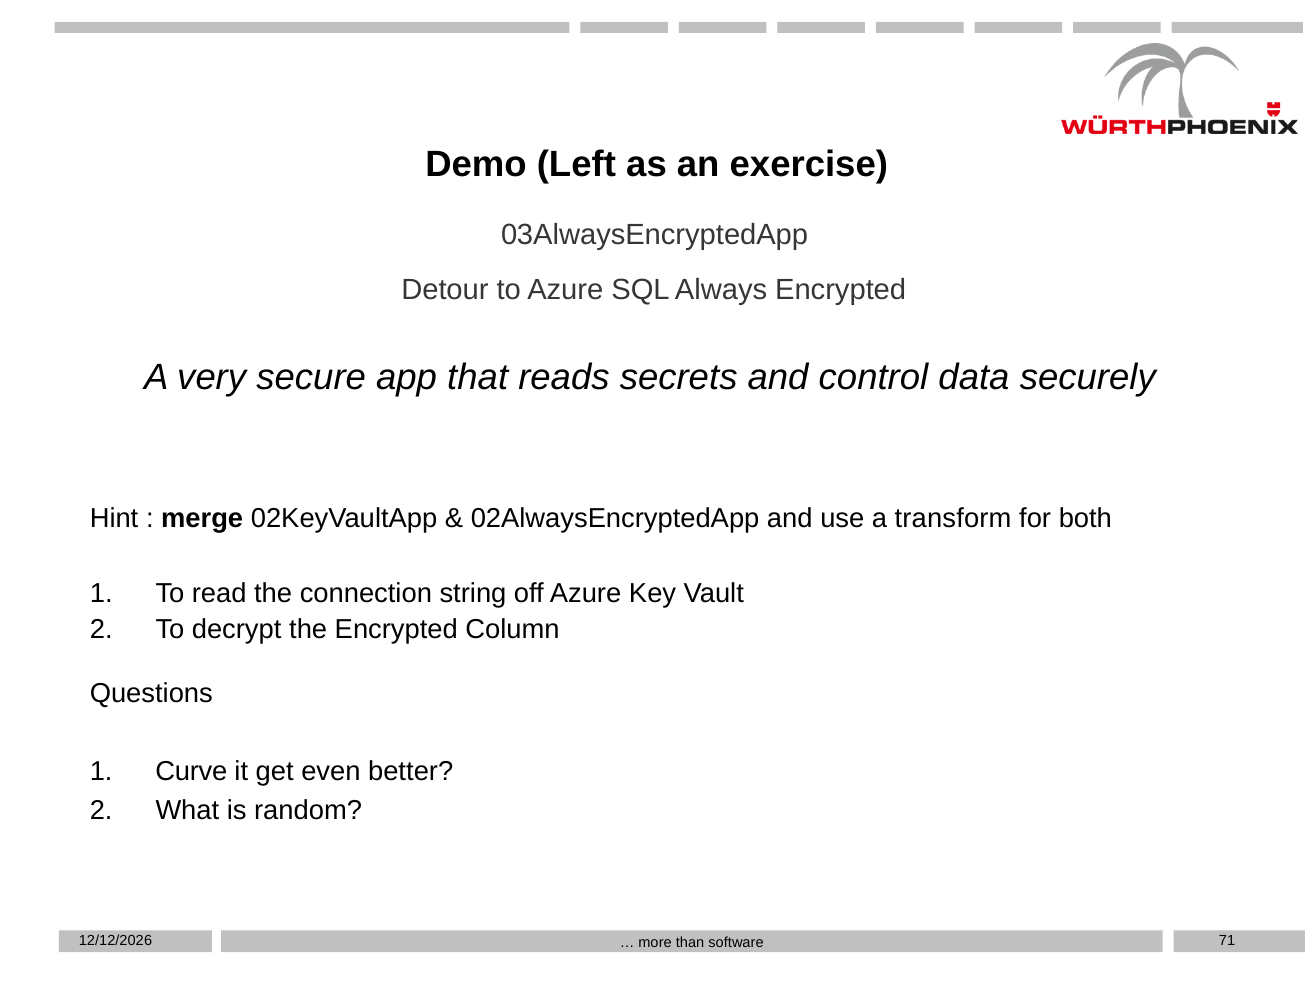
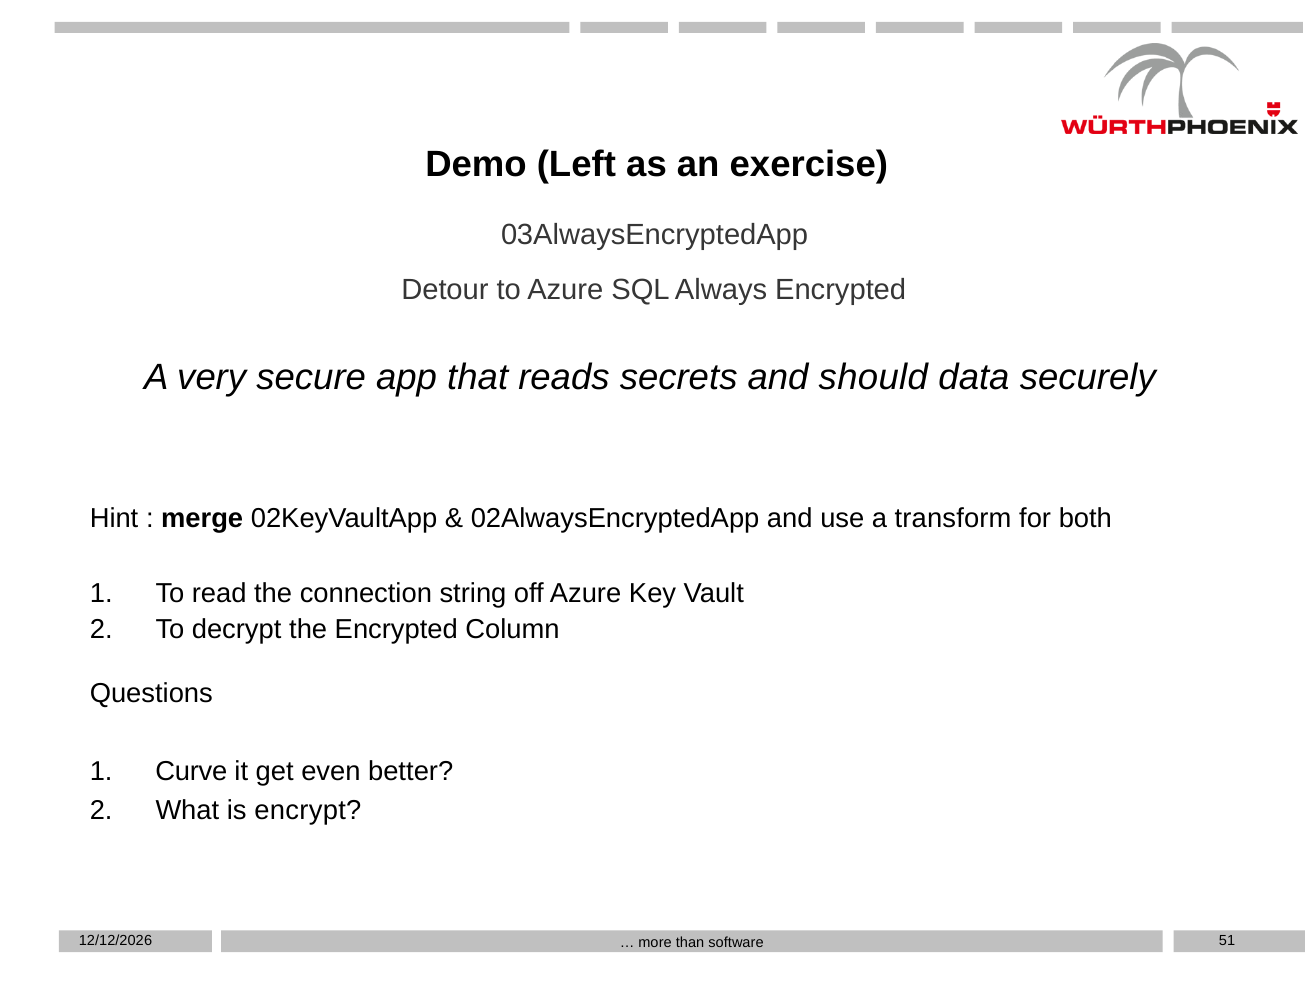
control: control -> should (873, 377)
random: random -> encrypt (308, 810)
71: 71 -> 51 (1227, 941)
